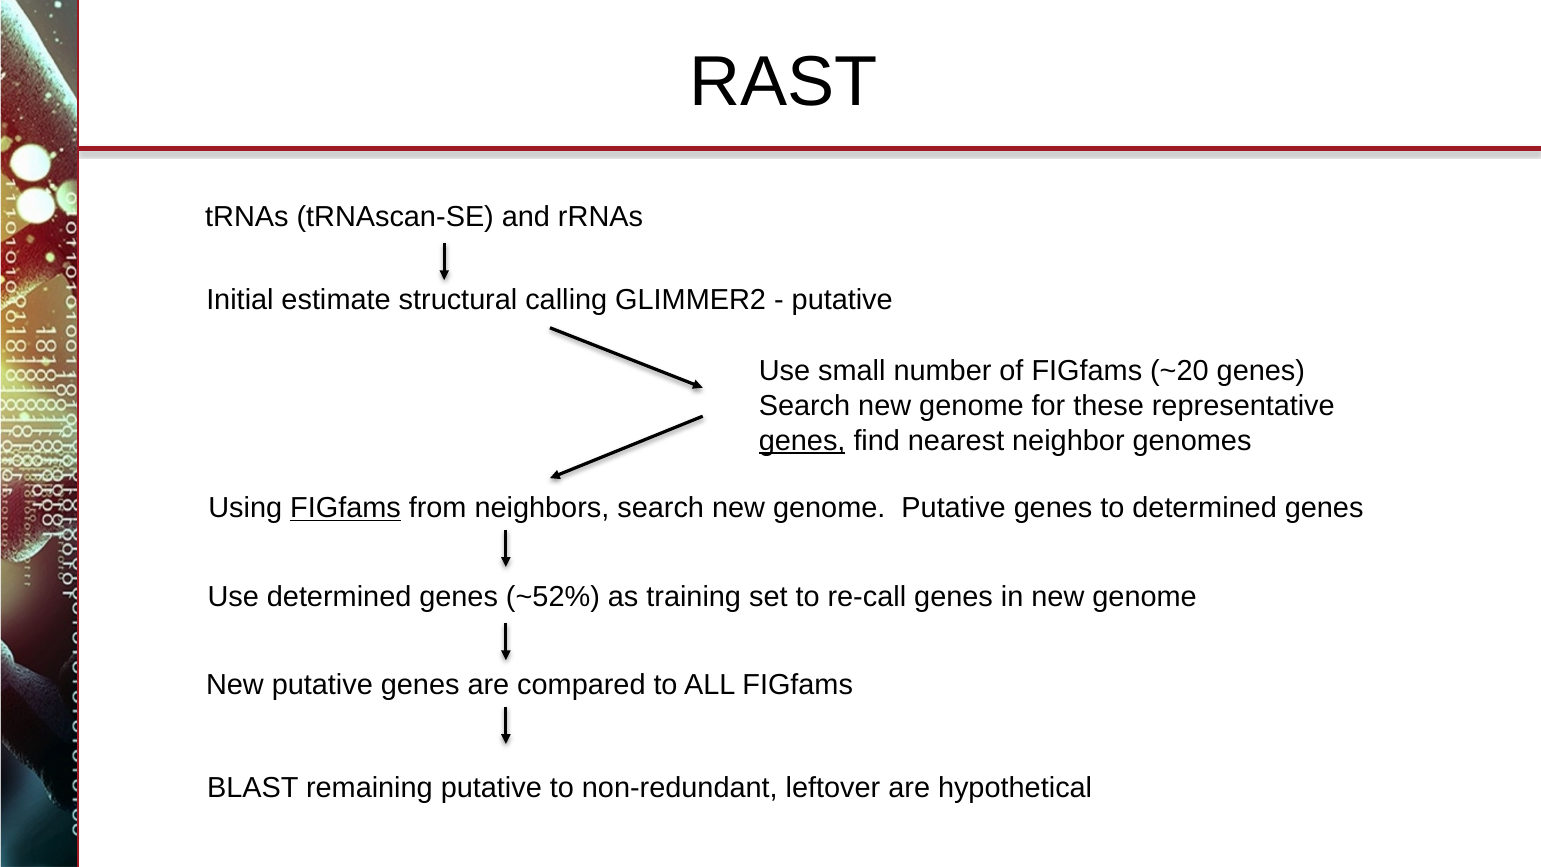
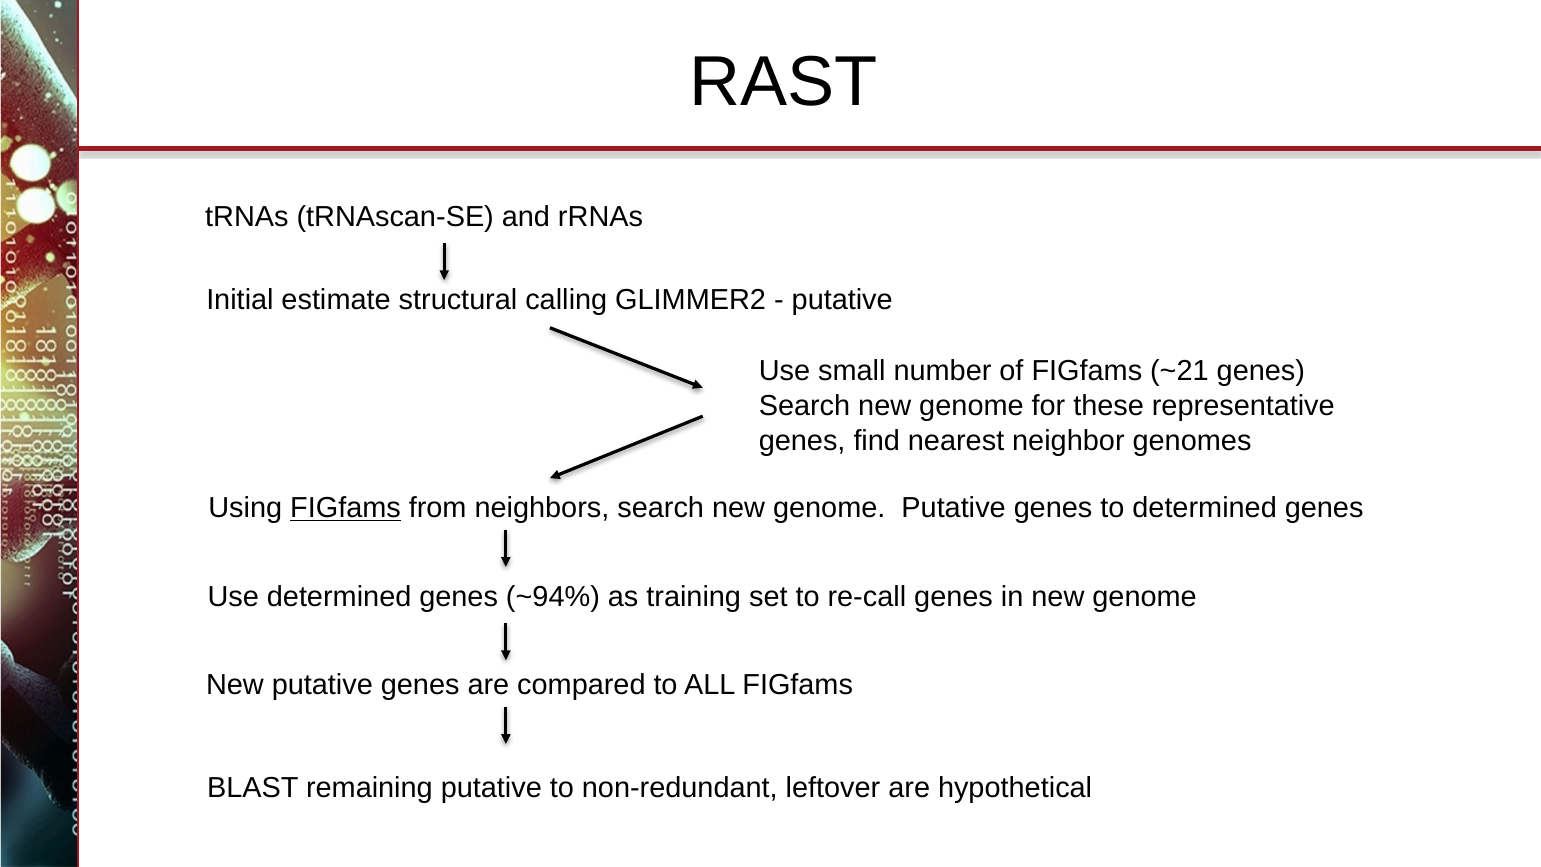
~20: ~20 -> ~21 (1179, 371)
genes underline: present -> none (802, 440)
~52%: ~52% -> ~94% (553, 596)
